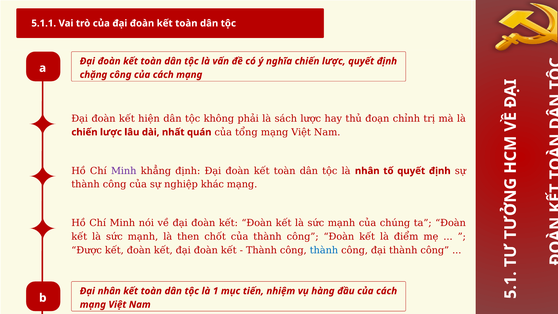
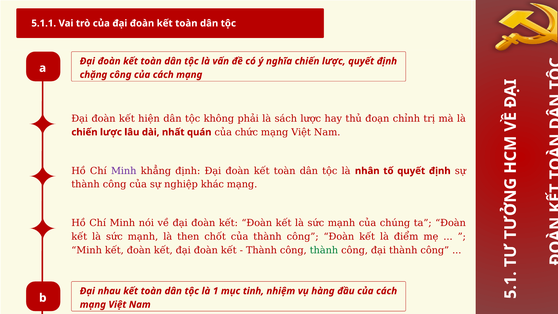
tổng: tổng -> chức (246, 132)
Được: Được -> Minh (87, 250)
thành colour: blue -> green (324, 250)
Đại nhân: nhân -> nhau (109, 291)
tiến: tiến -> tinh (253, 291)
